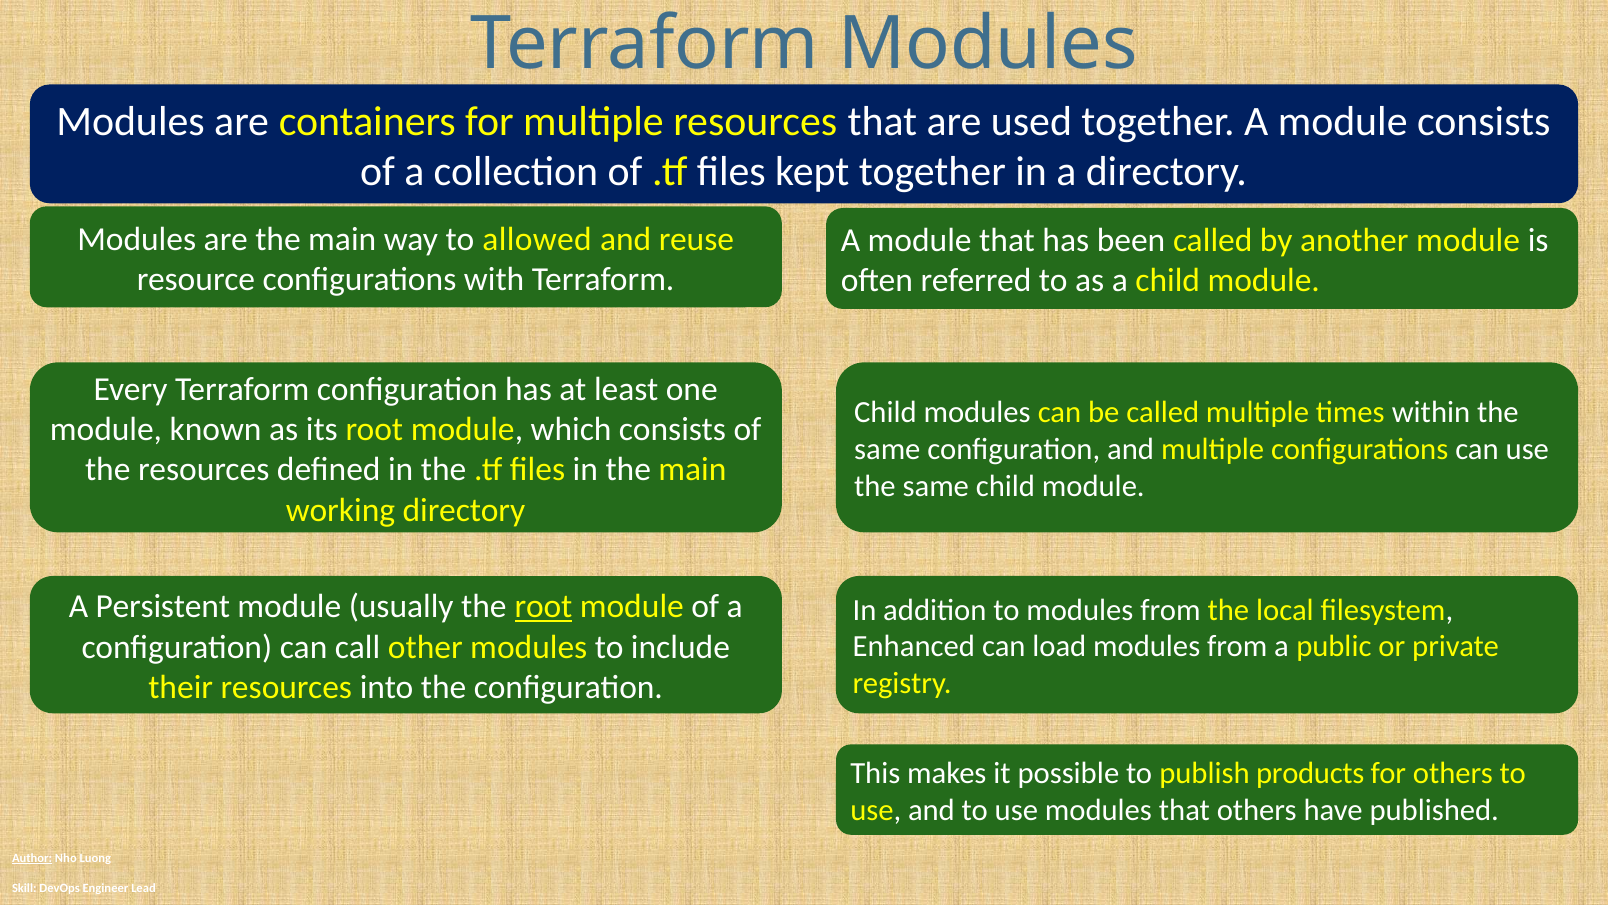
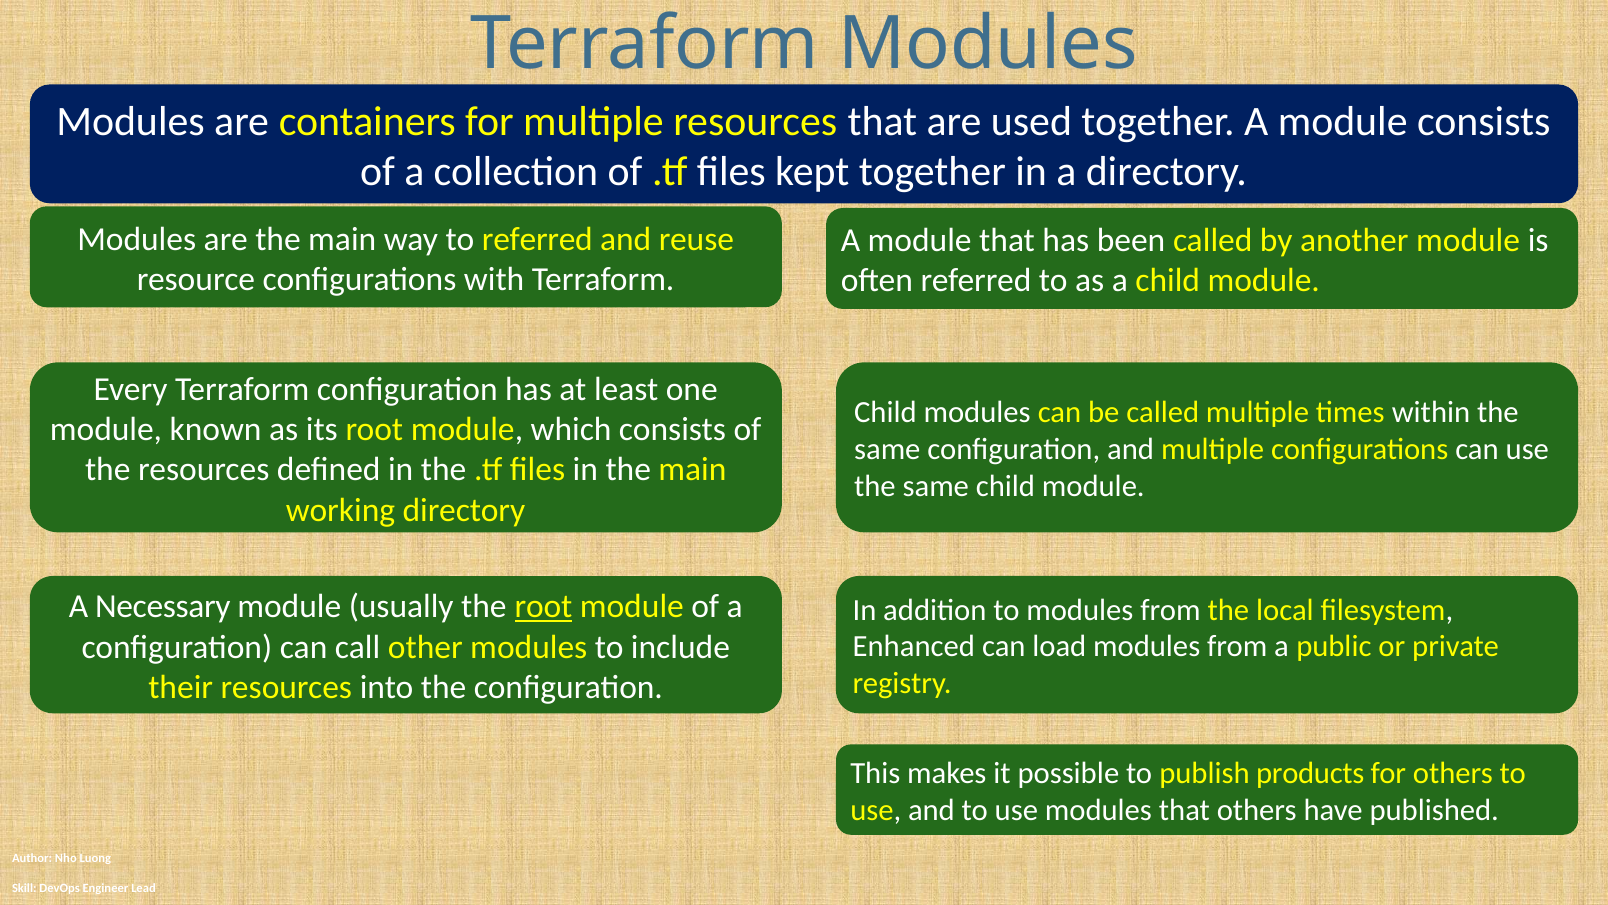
to allowed: allowed -> referred (537, 239)
Persistent: Persistent -> Necessary (163, 606)
Author underline: present -> none (32, 858)
